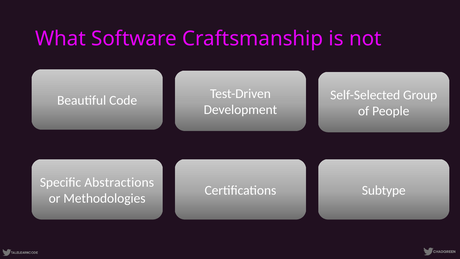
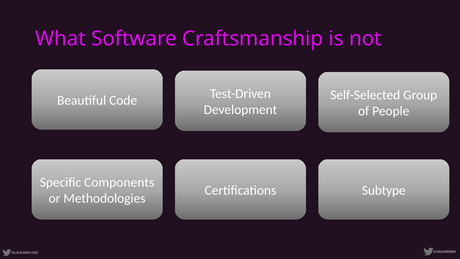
Abstractions: Abstractions -> Components (119, 182)
